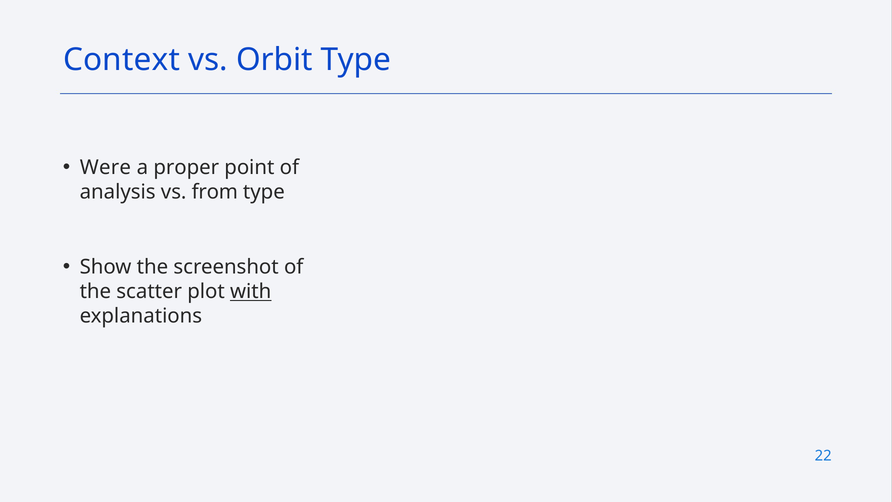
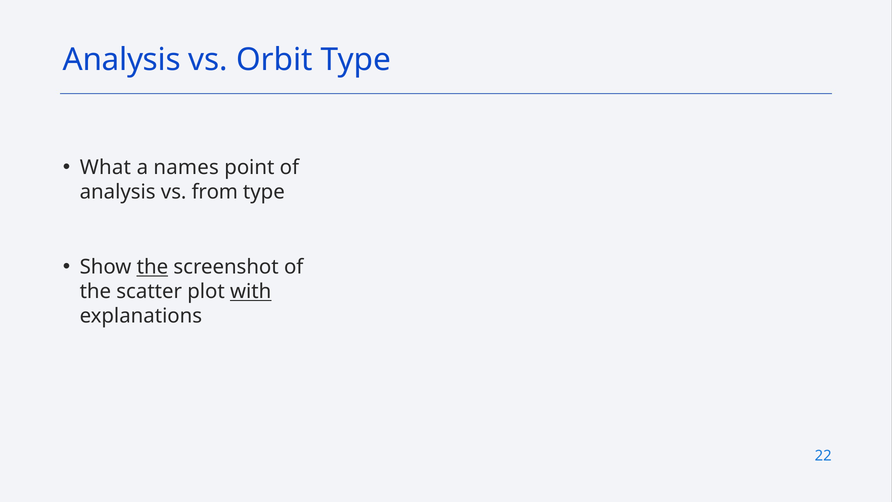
Context: Context -> Analysis (122, 60)
Were: Were -> What (105, 167)
proper: proper -> names (186, 167)
the underline: none -> present (152, 267)
